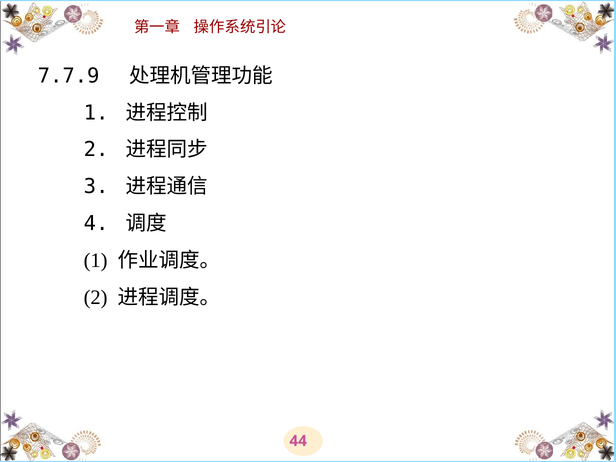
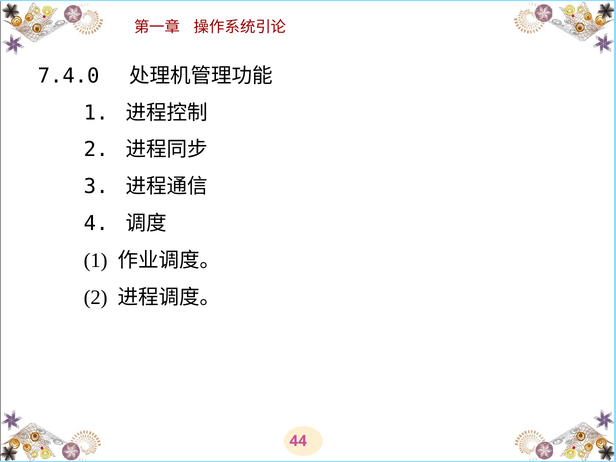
7.7.9: 7.7.9 -> 7.4.0 (69, 76)
